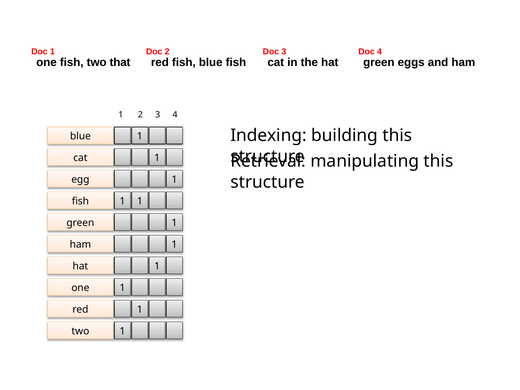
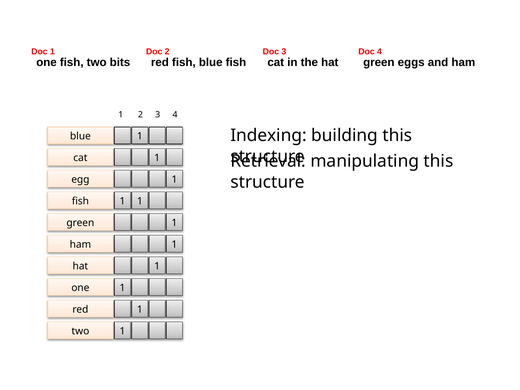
that: that -> bits (120, 62)
